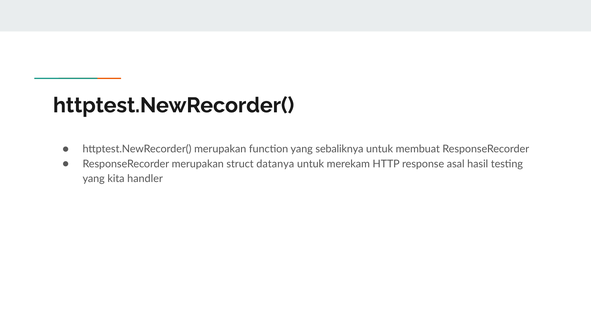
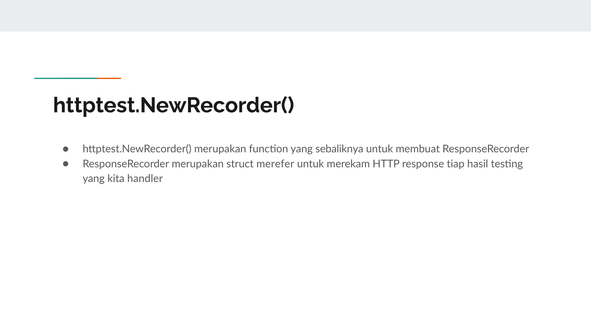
datanya: datanya -> merefer (275, 164)
asal: asal -> tiap (456, 164)
